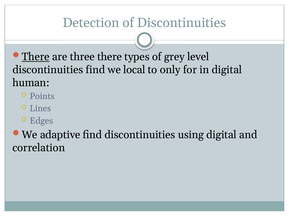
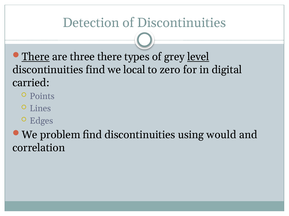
level underline: none -> present (198, 57)
only: only -> zero (170, 70)
human: human -> carried (31, 83)
adaptive: adaptive -> problem (60, 135)
using digital: digital -> would (221, 135)
